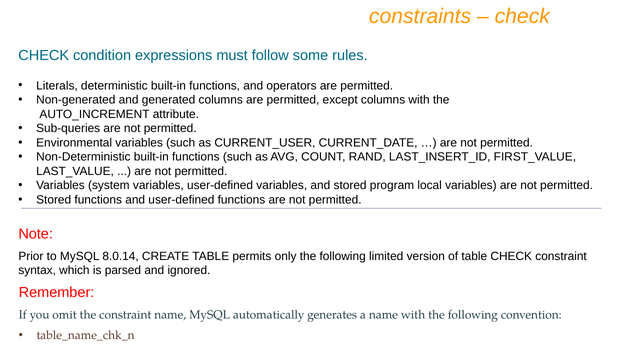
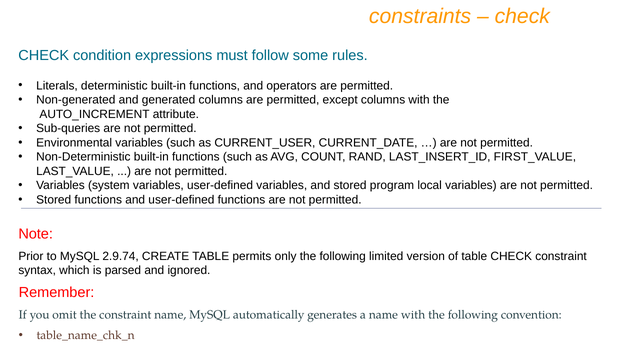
8.0.14: 8.0.14 -> 2.9.74 (121, 256)
